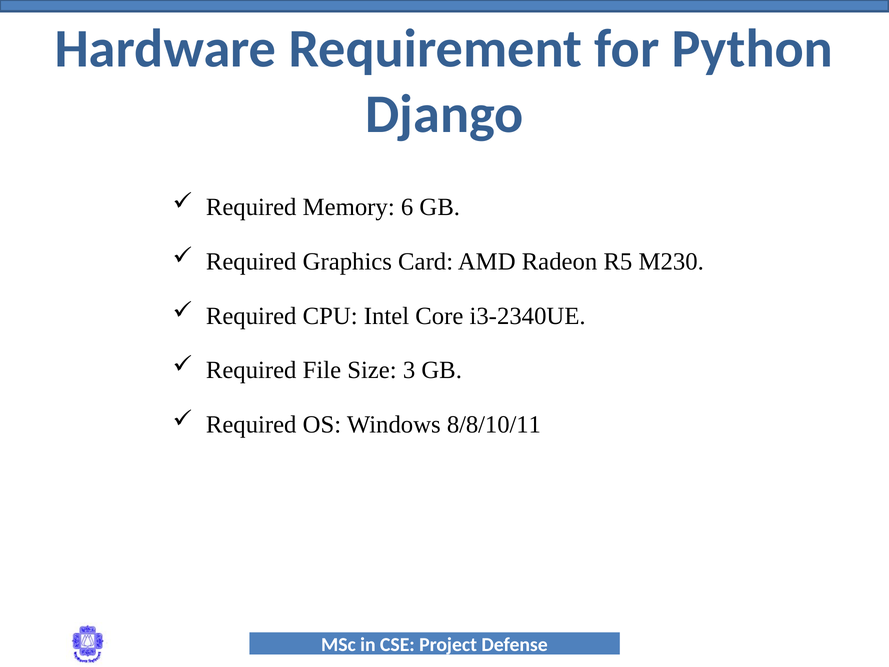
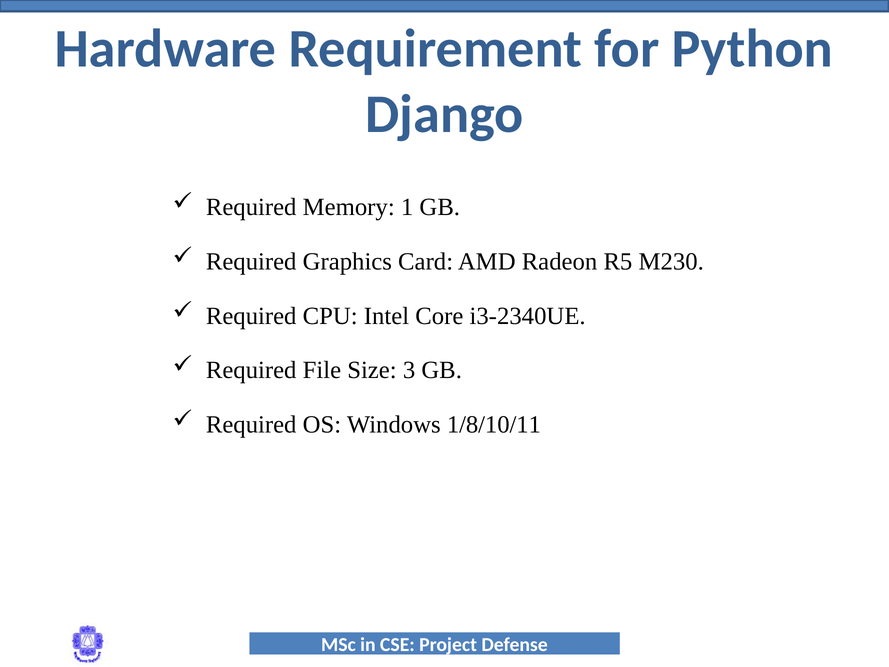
6: 6 -> 1 (407, 207)
8/8/10/11: 8/8/10/11 -> 1/8/10/11 (494, 424)
